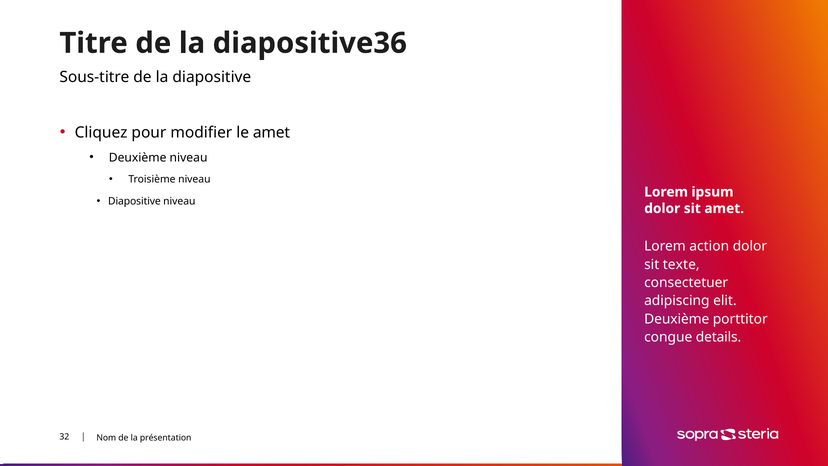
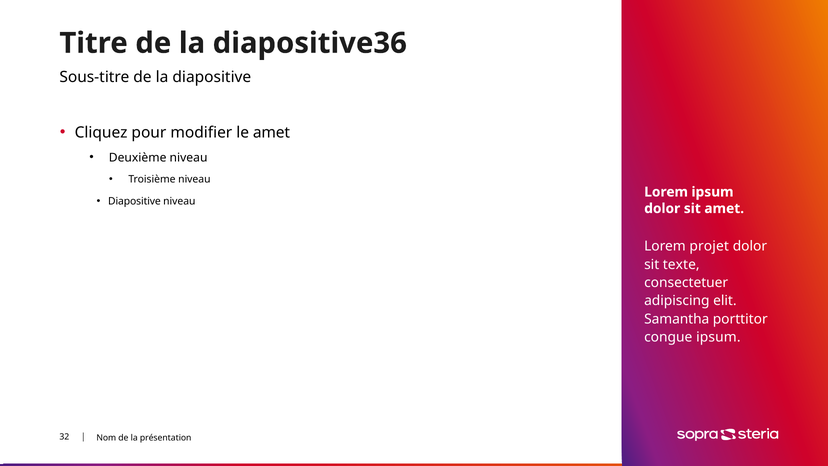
action: action -> projet (709, 246)
Deuxième: Deuxième -> Samantha (677, 319)
congue details: details -> ipsum (718, 337)
